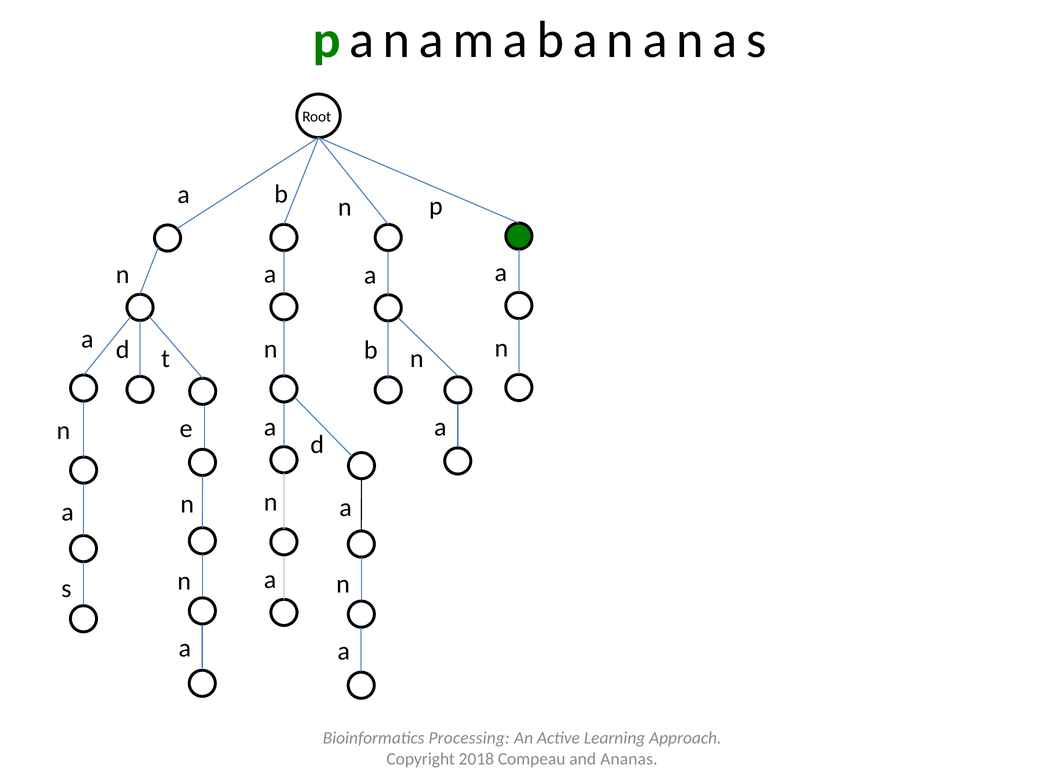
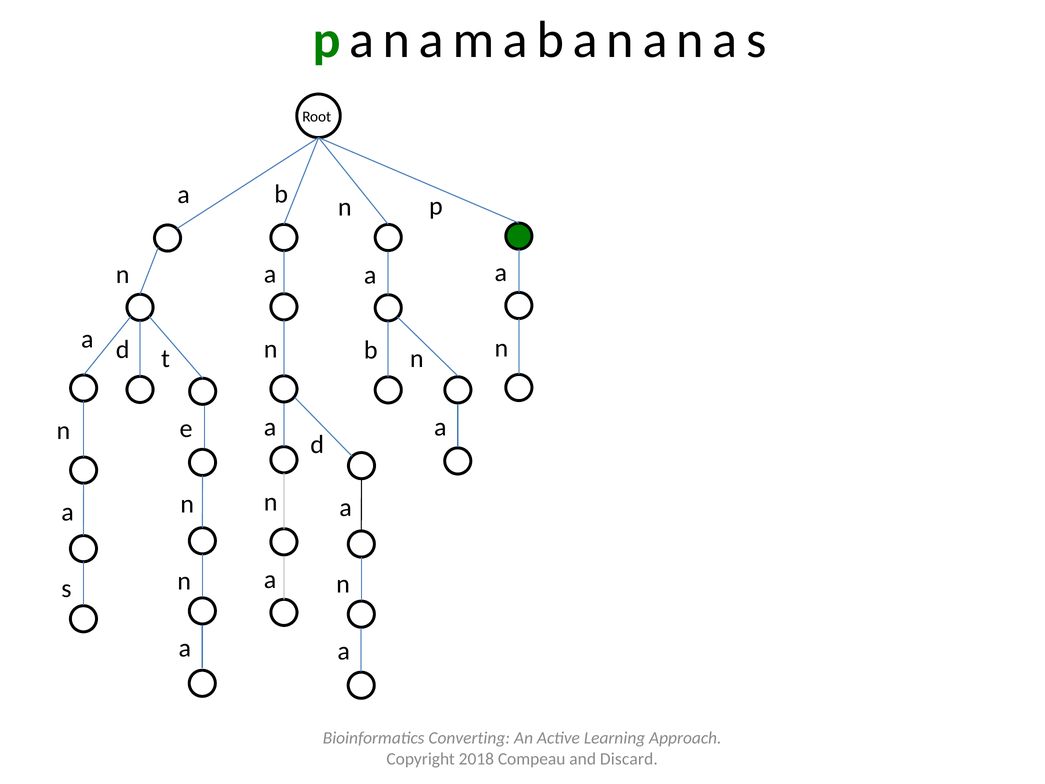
Processing: Processing -> Converting (469, 738)
Ananas: Ananas -> Discard (629, 759)
